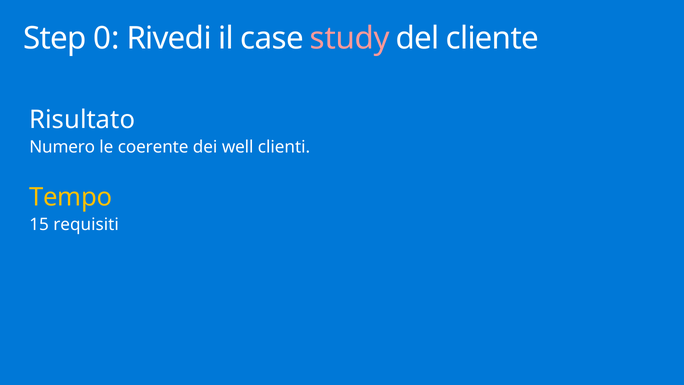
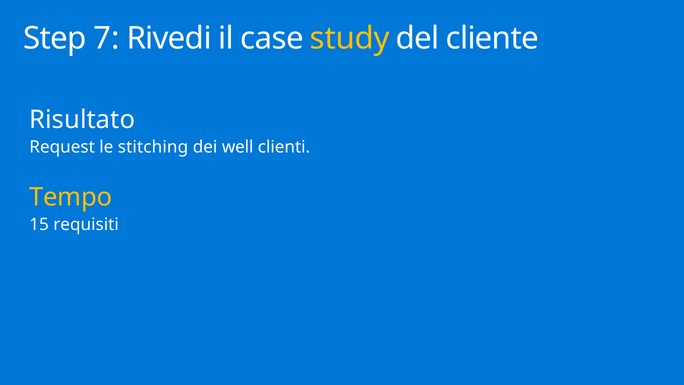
0: 0 -> 7 (106, 38)
study colour: pink -> yellow (350, 38)
Numero: Numero -> Request (62, 147)
coerente: coerente -> stitching (153, 147)
